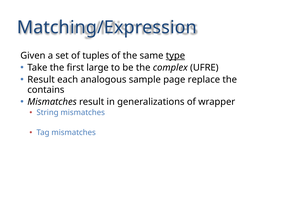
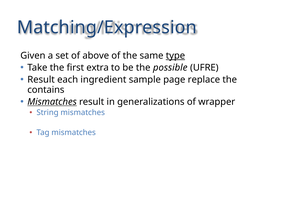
tuples: tuples -> above (96, 56)
large: large -> extra (98, 68)
complex: complex -> possible (170, 68)
analogous: analogous -> ingredient (103, 80)
Mismatches underline: none -> present (52, 102)
